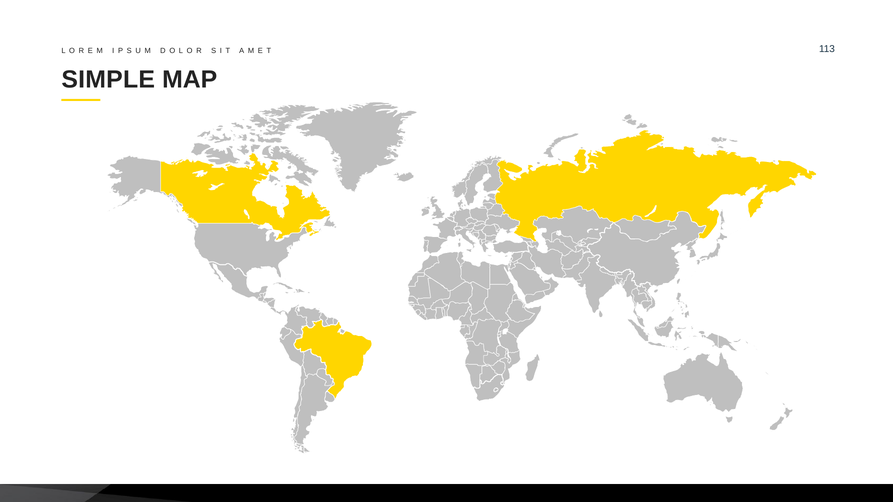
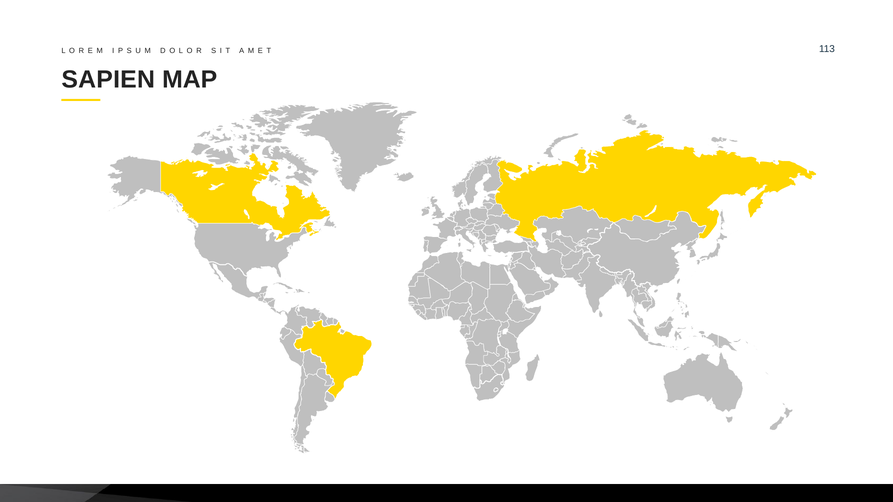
SIMPLE: SIMPLE -> SAPIEN (108, 79)
